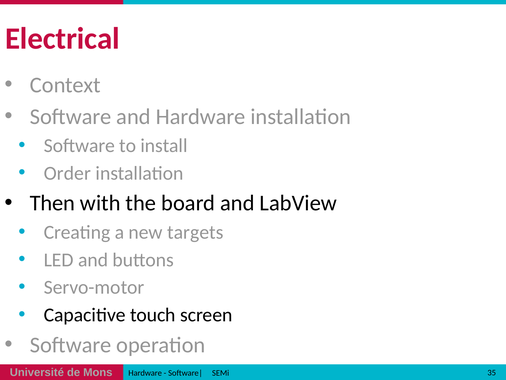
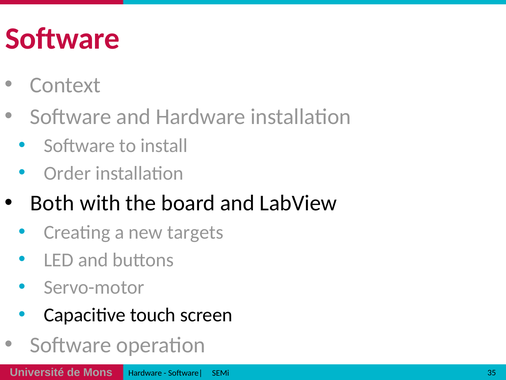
Electrical: Electrical -> Software (62, 38)
Then: Then -> Both (52, 203)
